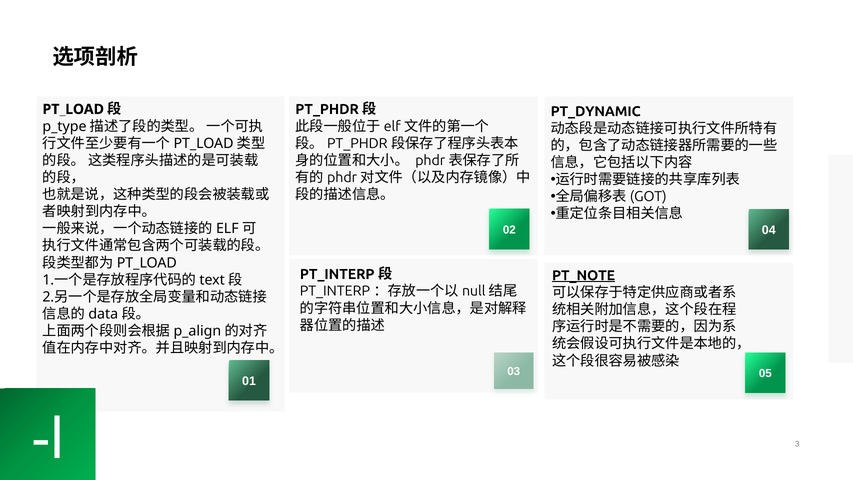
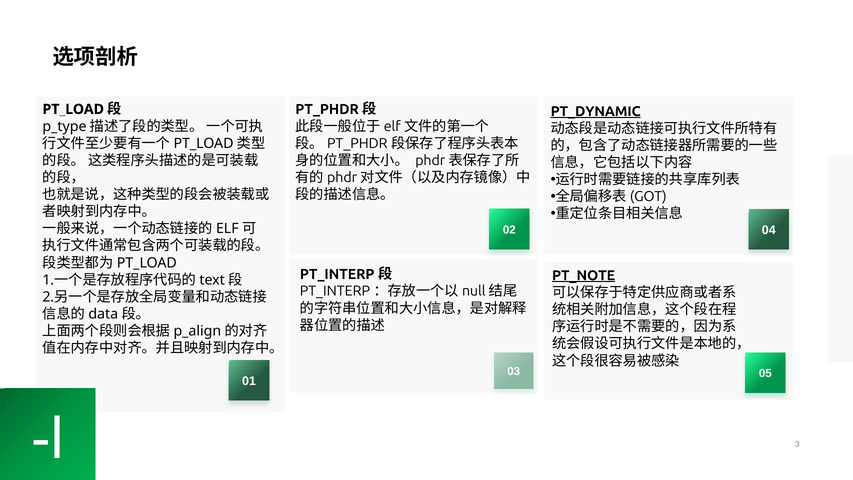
PT_DYNAMIC underline: none -> present (596, 111)
